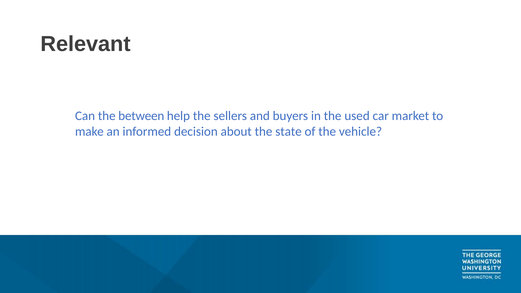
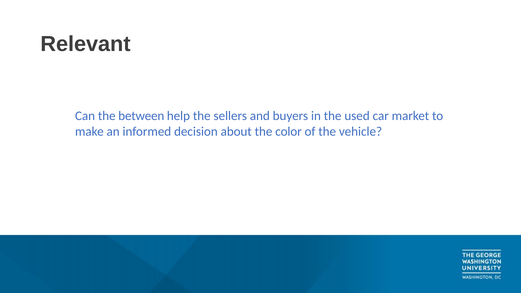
state: state -> color (289, 132)
